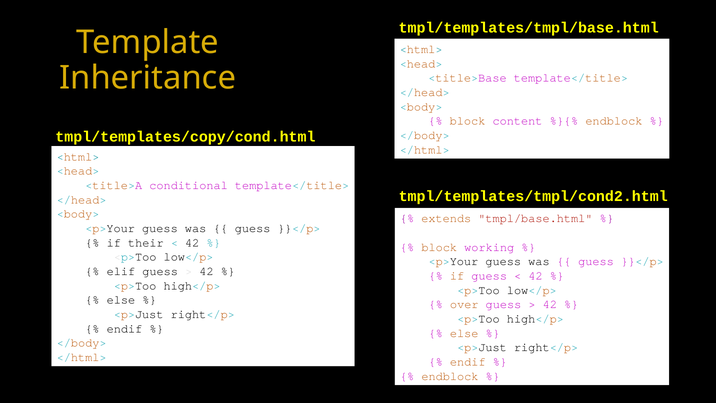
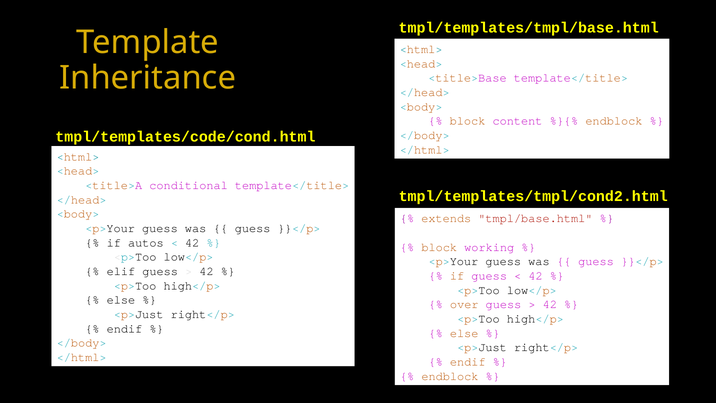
tmpl/templates/copy/cond.html: tmpl/templates/copy/cond.html -> tmpl/templates/code/cond.html (185, 137)
their: their -> autos (146, 242)
